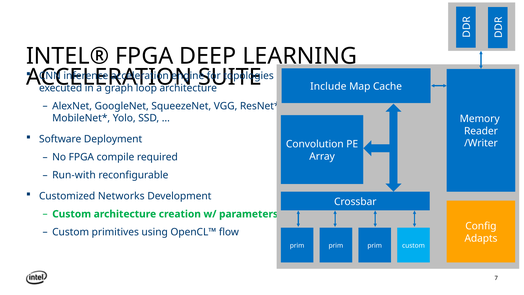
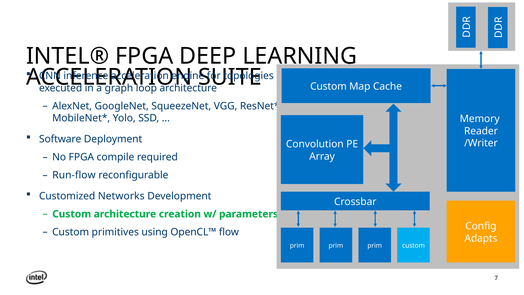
Include: Include -> Custom (328, 86)
Run-with: Run-with -> Run-flow (74, 175)
